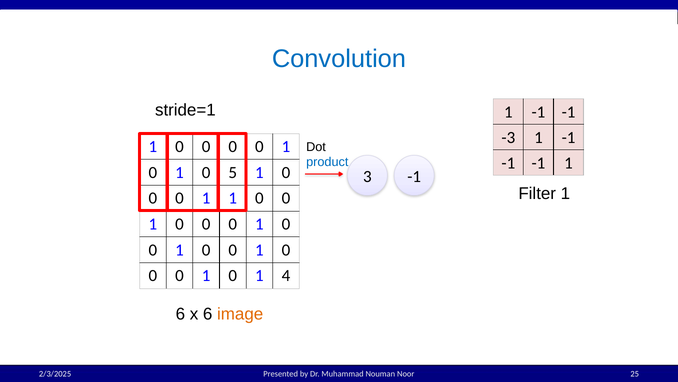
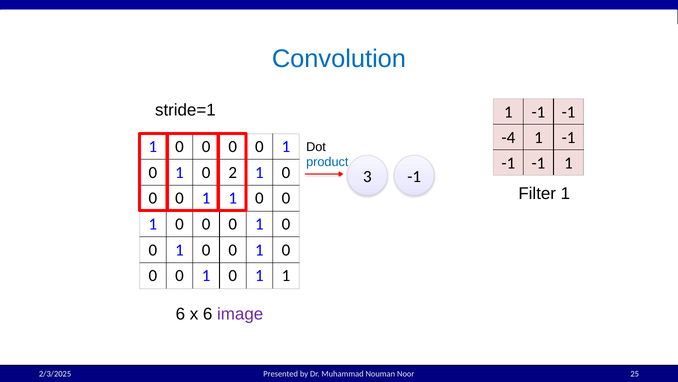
-3: -3 -> -4 (508, 137)
5: 5 -> 2 (233, 172)
1 0 1 4: 4 -> 1 (286, 275)
image colour: orange -> purple (240, 314)
